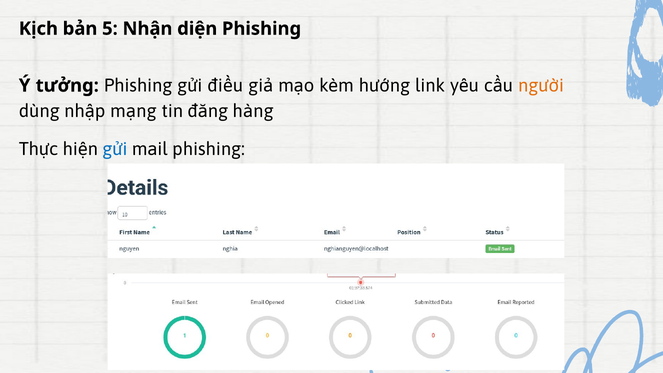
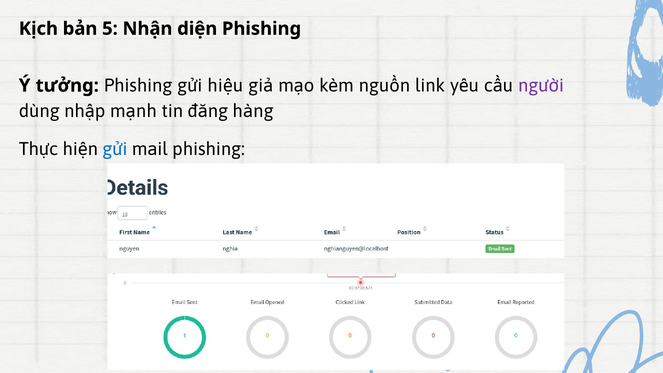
điều: điều -> hiệu (225, 86)
hướng: hướng -> nguồn (384, 86)
người colour: orange -> purple (541, 86)
mạng: mạng -> mạnh (133, 111)
